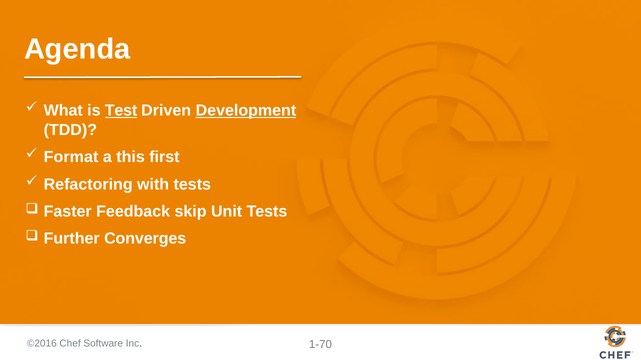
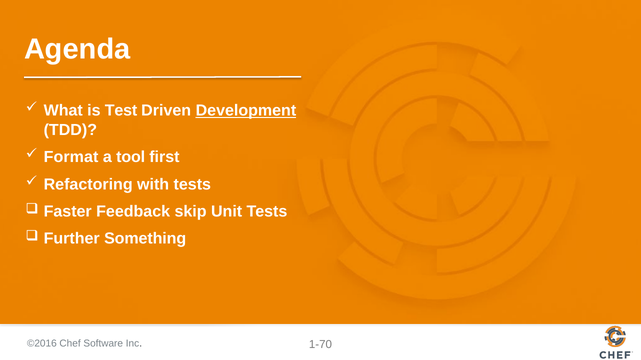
Test underline: present -> none (121, 111)
this: this -> tool (131, 157)
Converges: Converges -> Something (145, 239)
